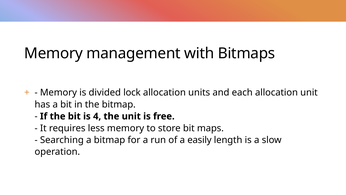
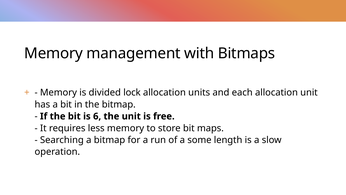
4: 4 -> 6 (97, 116)
easily: easily -> some (199, 140)
